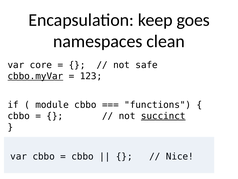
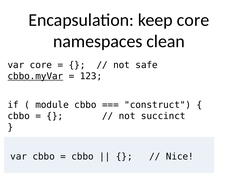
keep goes: goes -> core (193, 20)
functions: functions -> construct (158, 105)
succinct underline: present -> none (163, 116)
